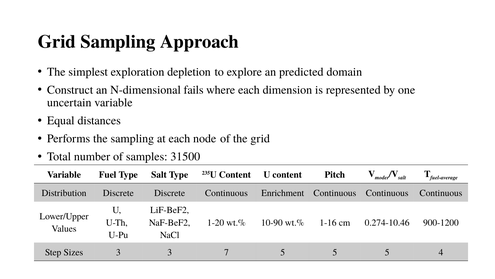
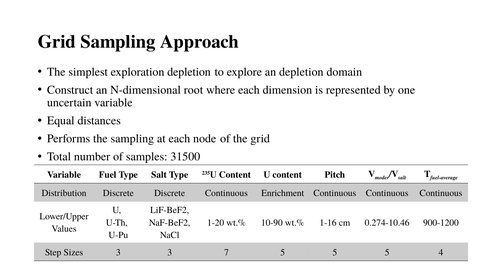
an predicted: predicted -> depletion (301, 72)
fails: fails -> root (193, 90)
